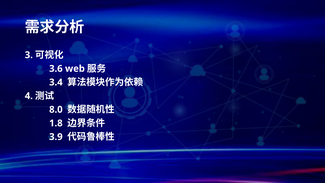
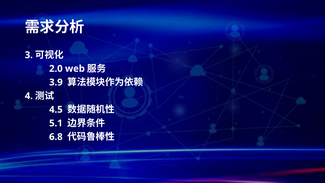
3.6: 3.6 -> 2.0 (56, 69)
3.4: 3.4 -> 3.9 (56, 82)
8.0: 8.0 -> 4.5 (56, 109)
1.8: 1.8 -> 5.1 (56, 123)
3.9: 3.9 -> 6.8 (56, 137)
